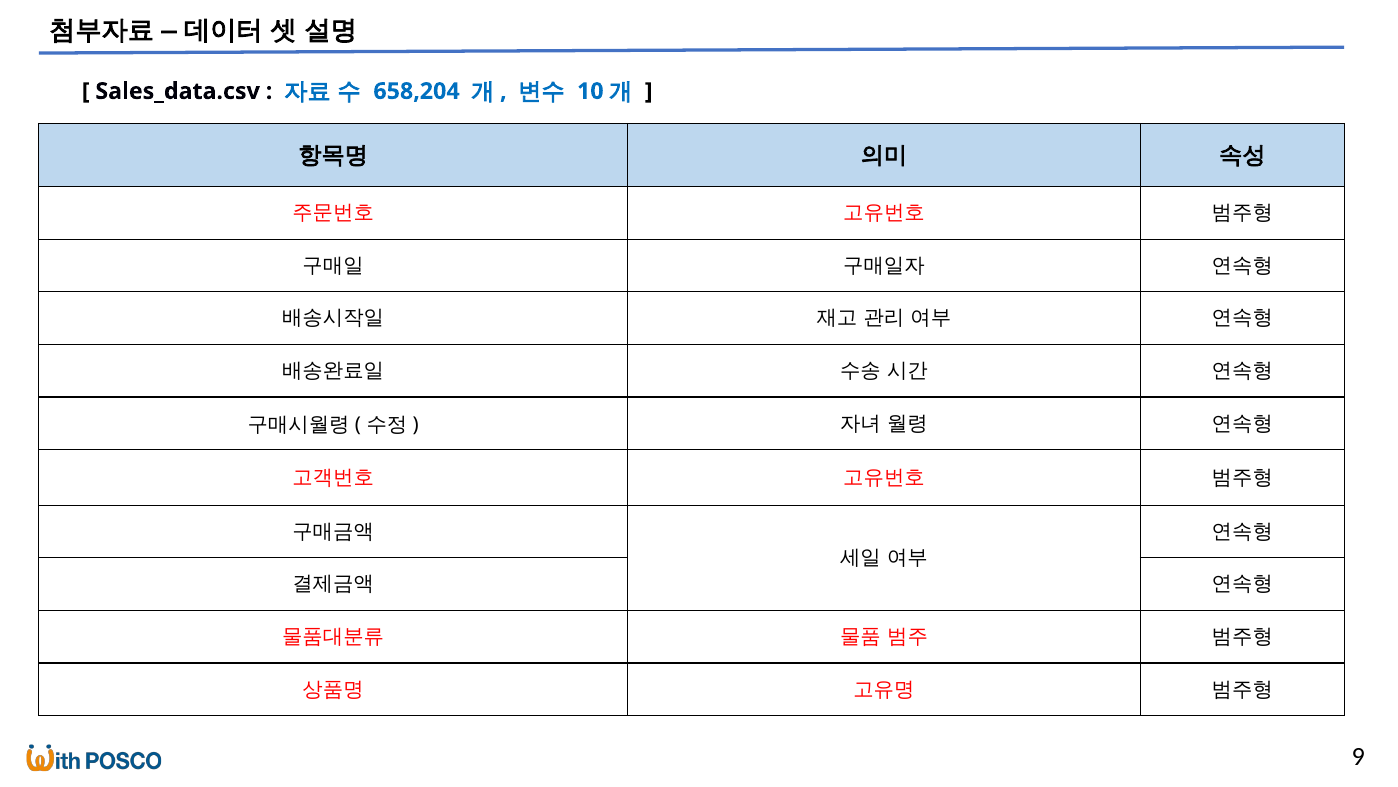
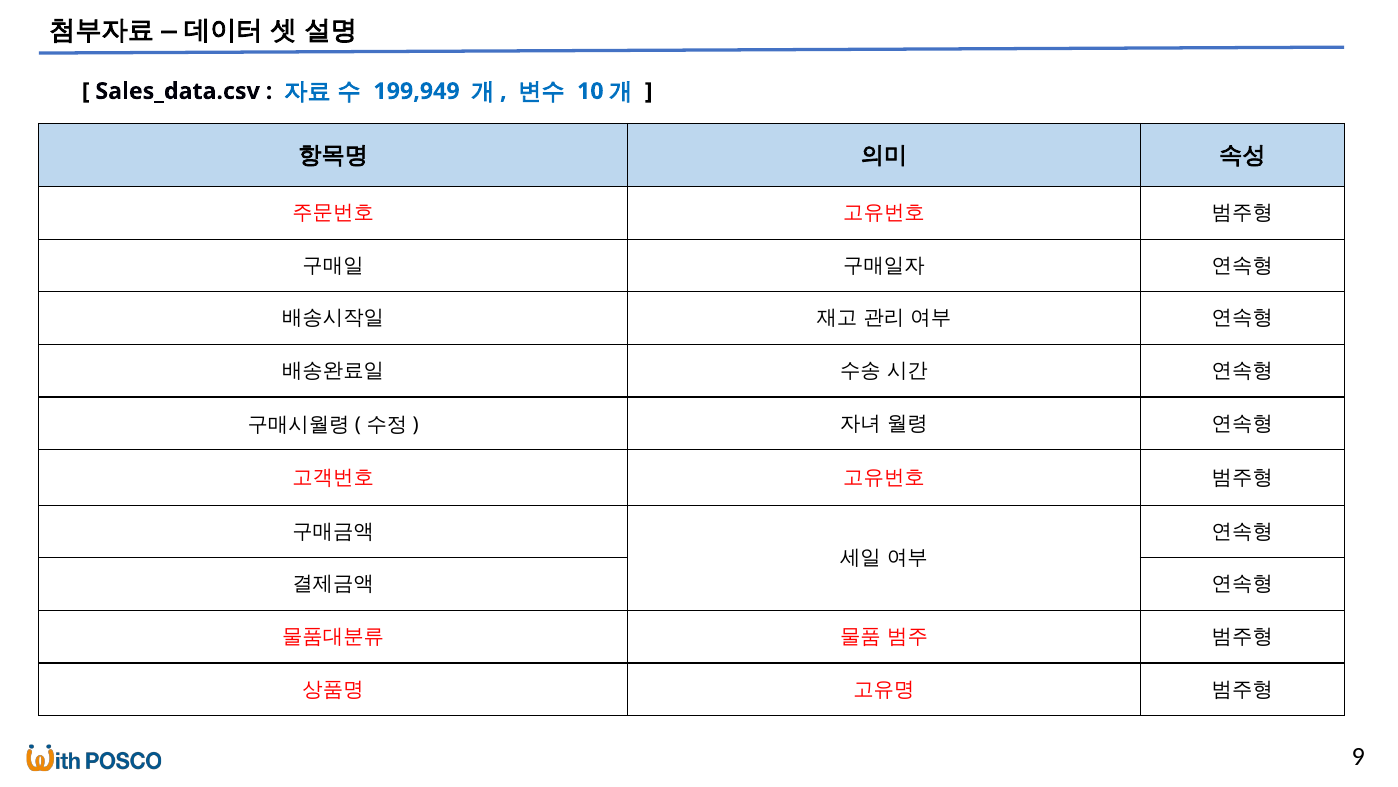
658,204: 658,204 -> 199,949 (417, 91)
